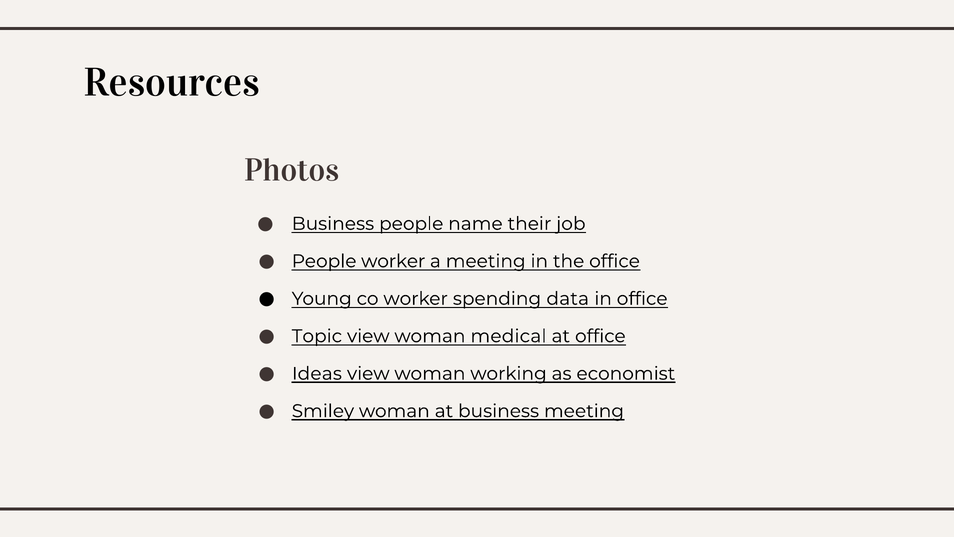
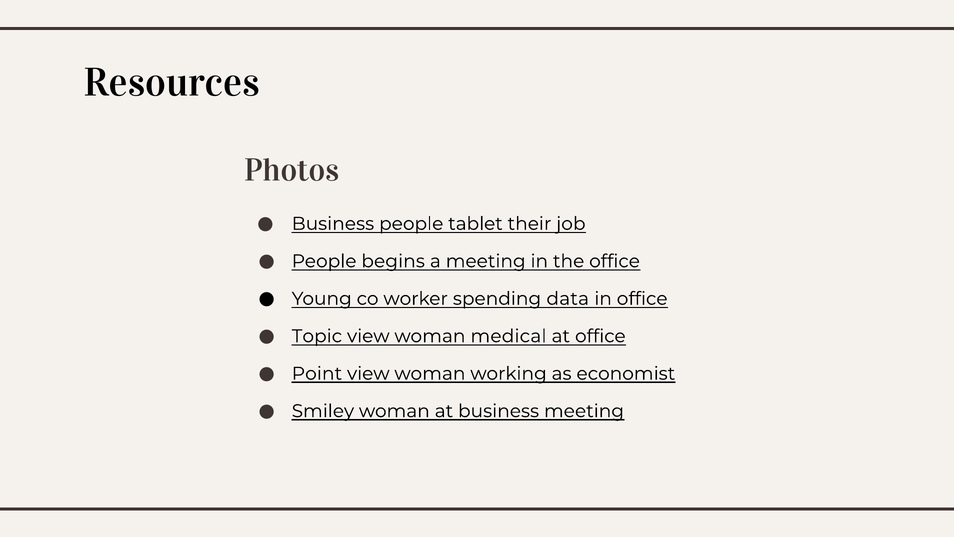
name: name -> tablet (475, 224)
People worker: worker -> begins (393, 261)
Ideas: Ideas -> Point (317, 373)
